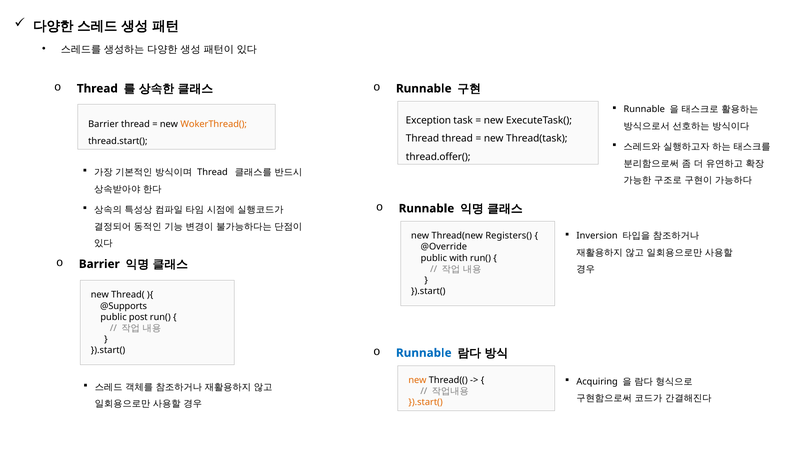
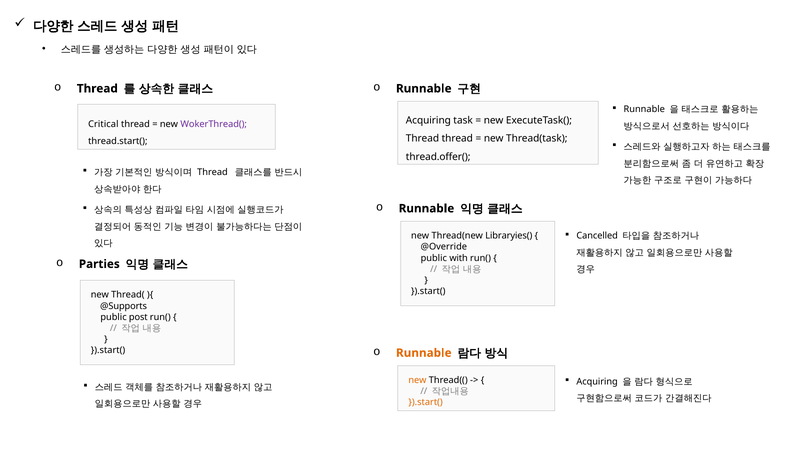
Exception: Exception -> Acquiring (428, 120)
Barrier: Barrier -> Critical (103, 124)
WokerThread( colour: orange -> purple (214, 124)
Inversion: Inversion -> Cancelled (597, 236)
Registers(: Registers( -> Libraryies( (509, 236)
Barrier: Barrier -> Parties (99, 264)
Runnable colour: blue -> orange (424, 353)
